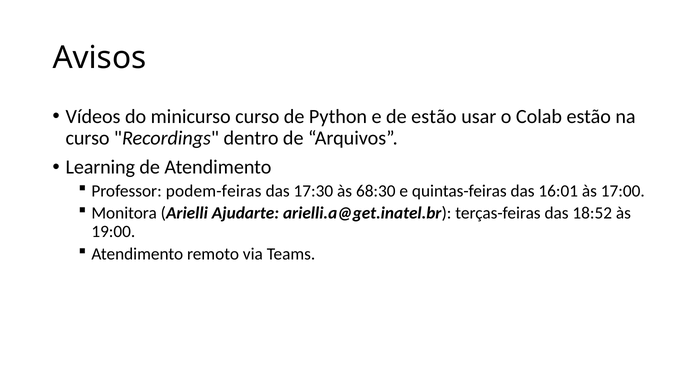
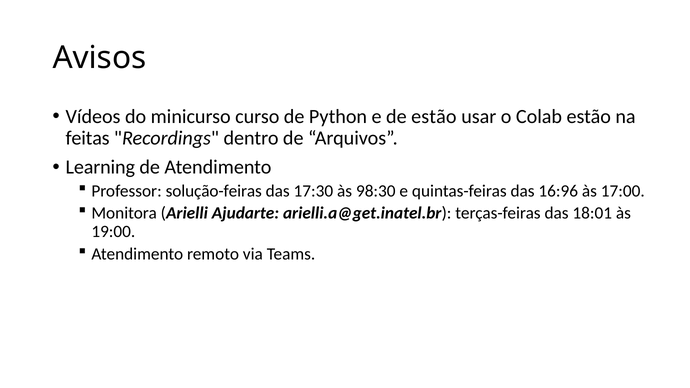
curso: curso -> feitas (88, 138)
podem-feiras: podem-feiras -> solução-feiras (214, 191)
68:30: 68:30 -> 98:30 (376, 191)
16:01: 16:01 -> 16:96 (558, 191)
18:52: 18:52 -> 18:01 (592, 213)
